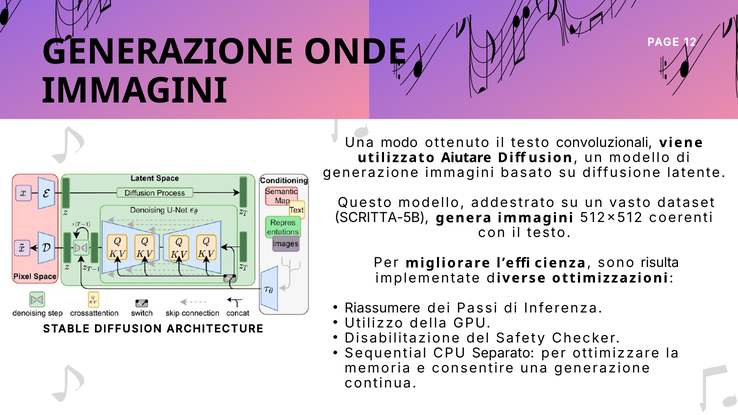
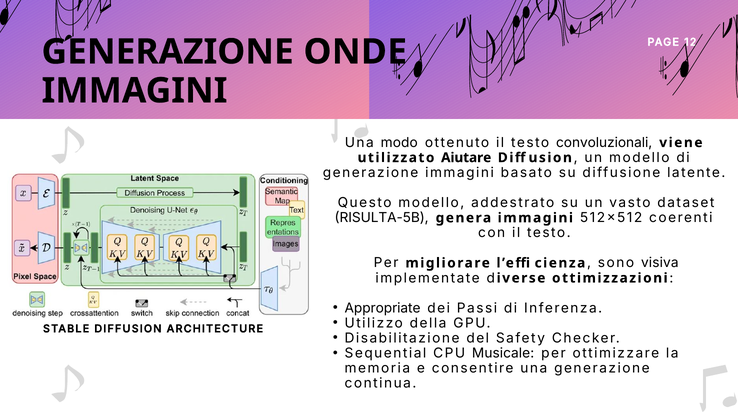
SCRITTA-5B: SCRITTA-5B -> RISULTA-5B (382, 218)
risulta: risulta -> visiva (660, 263)
Riassumere: Riassumere -> Appropriate (383, 308)
Separato: Separato -> Musicale (503, 353)
